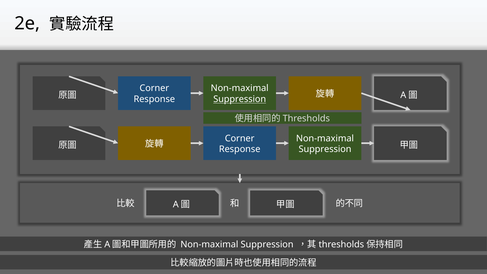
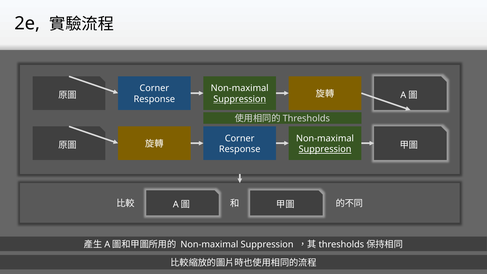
Suppression underline: none -> present (325, 149)
